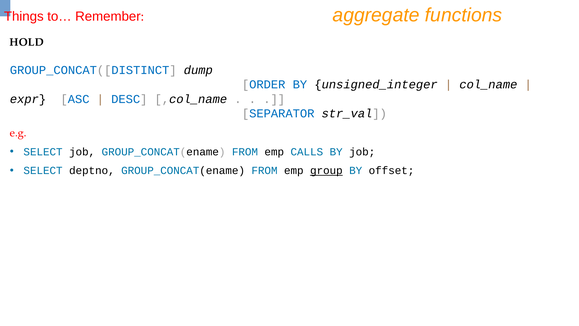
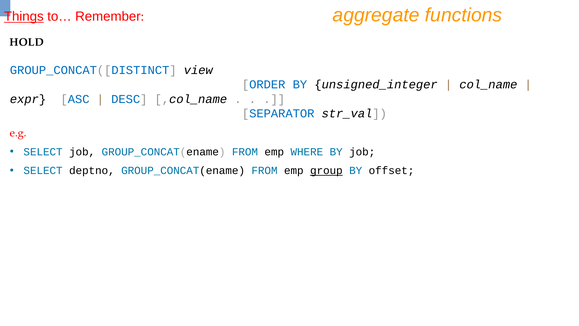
Things underline: none -> present (24, 17)
dump: dump -> view (198, 70)
CALLS: CALLS -> WHERE (307, 152)
